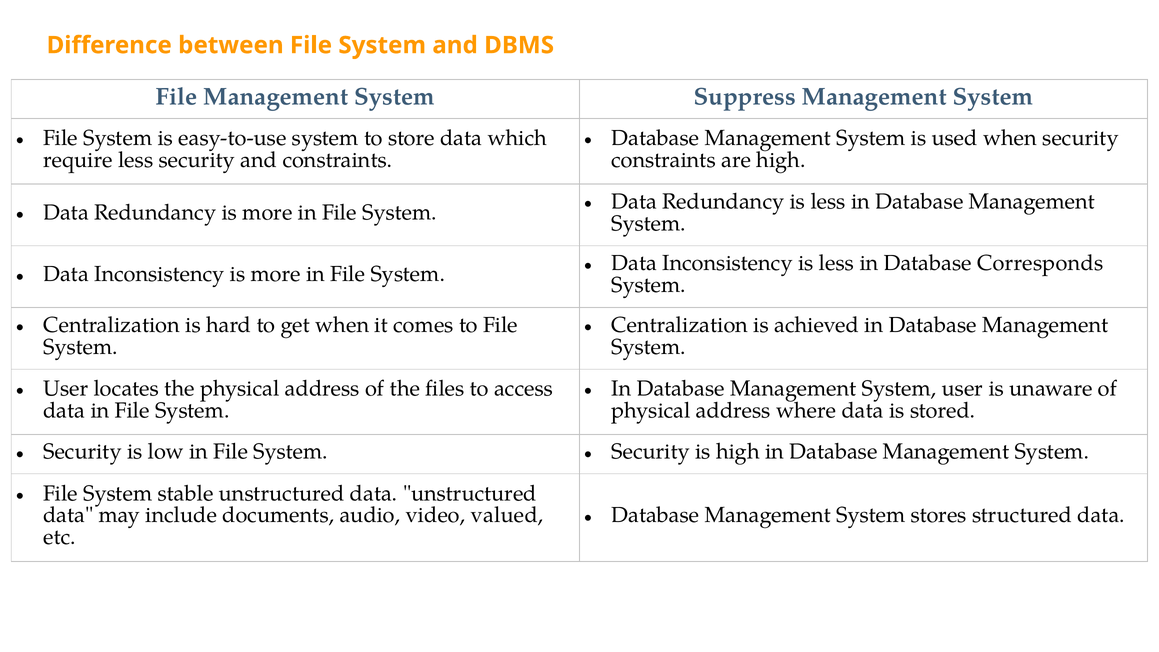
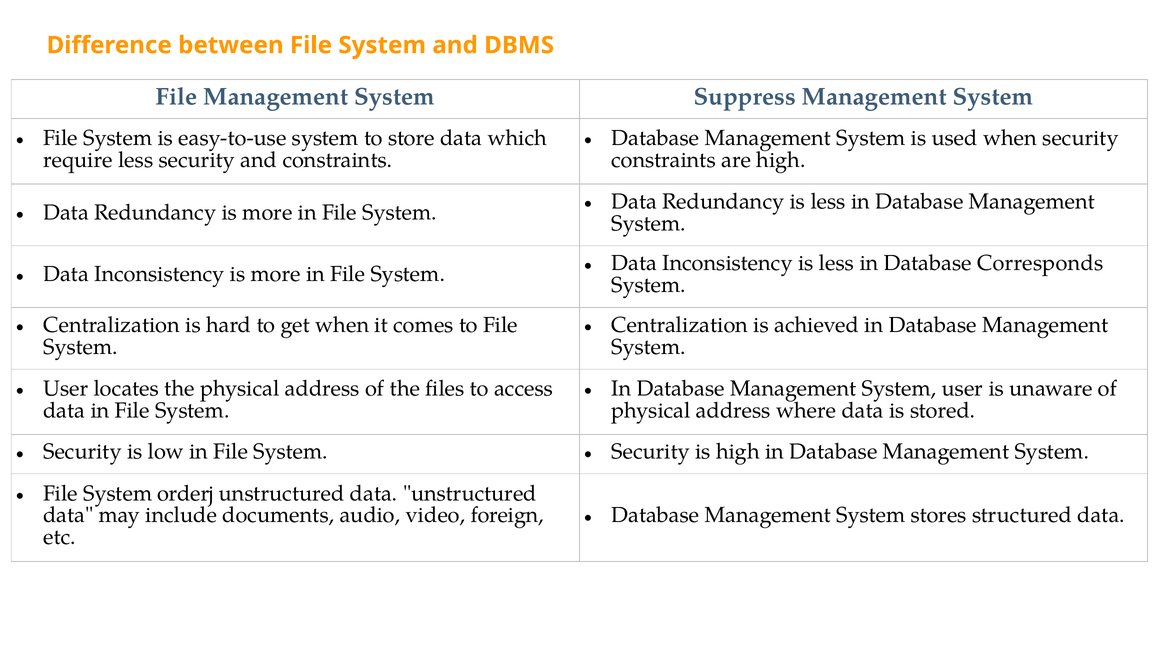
stable: stable -> orderj (186, 493)
valued: valued -> foreign (507, 515)
